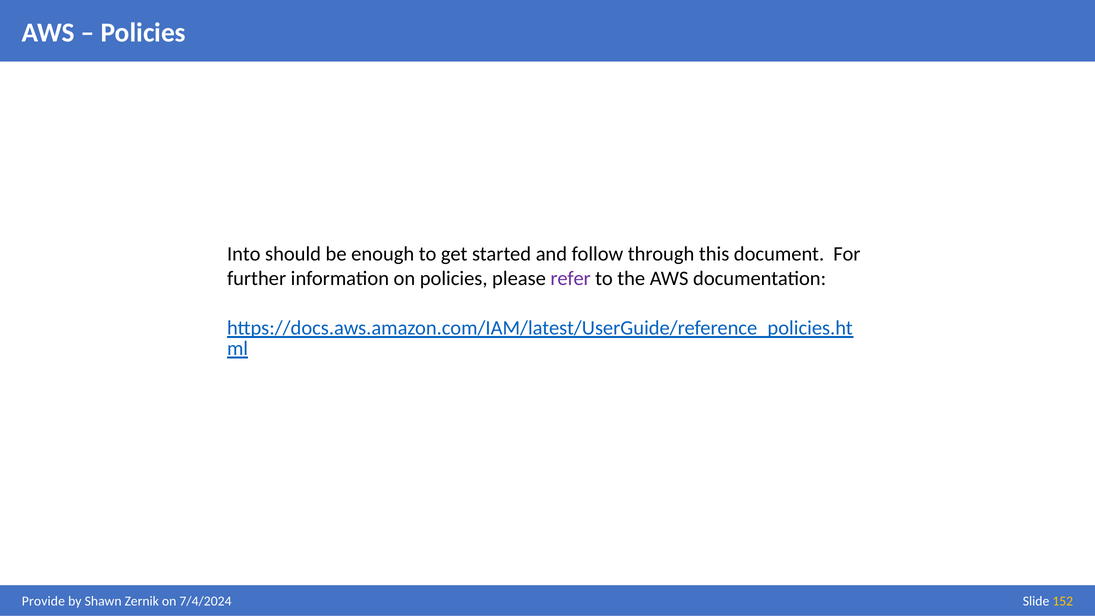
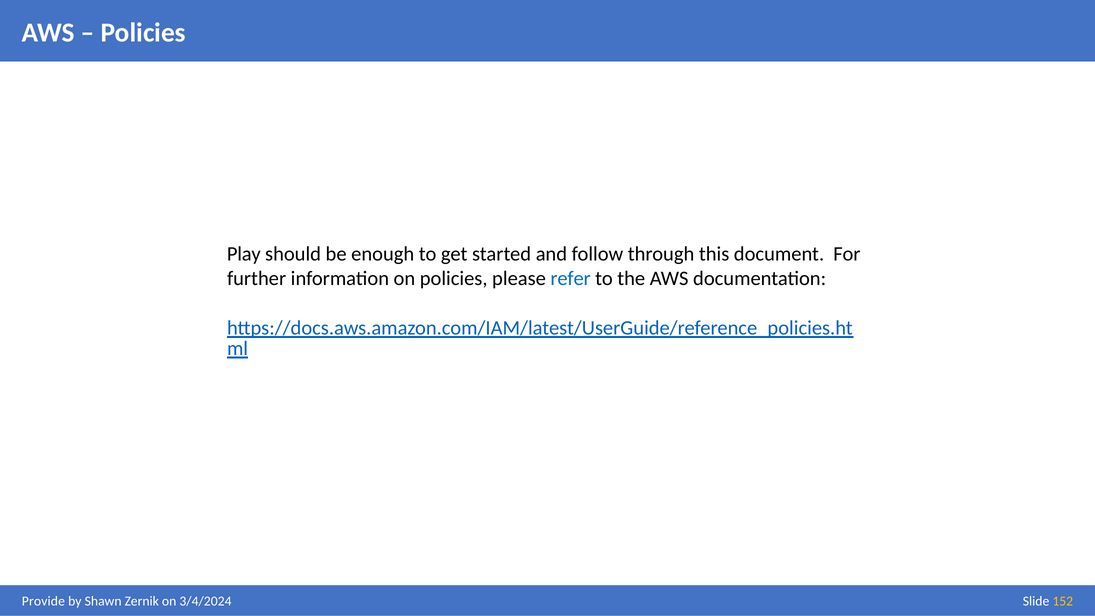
Into: Into -> Play (244, 254)
refer colour: purple -> blue (571, 279)
7/4/2024: 7/4/2024 -> 3/4/2024 (205, 601)
